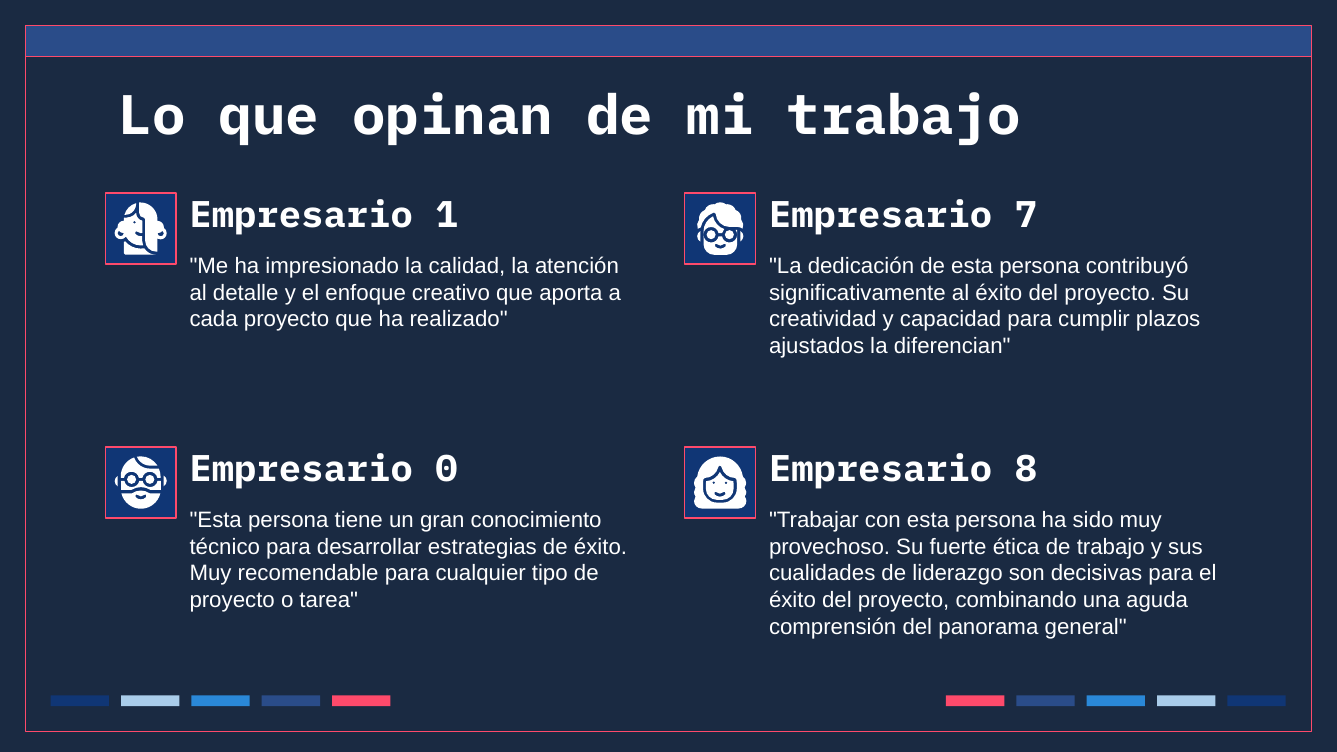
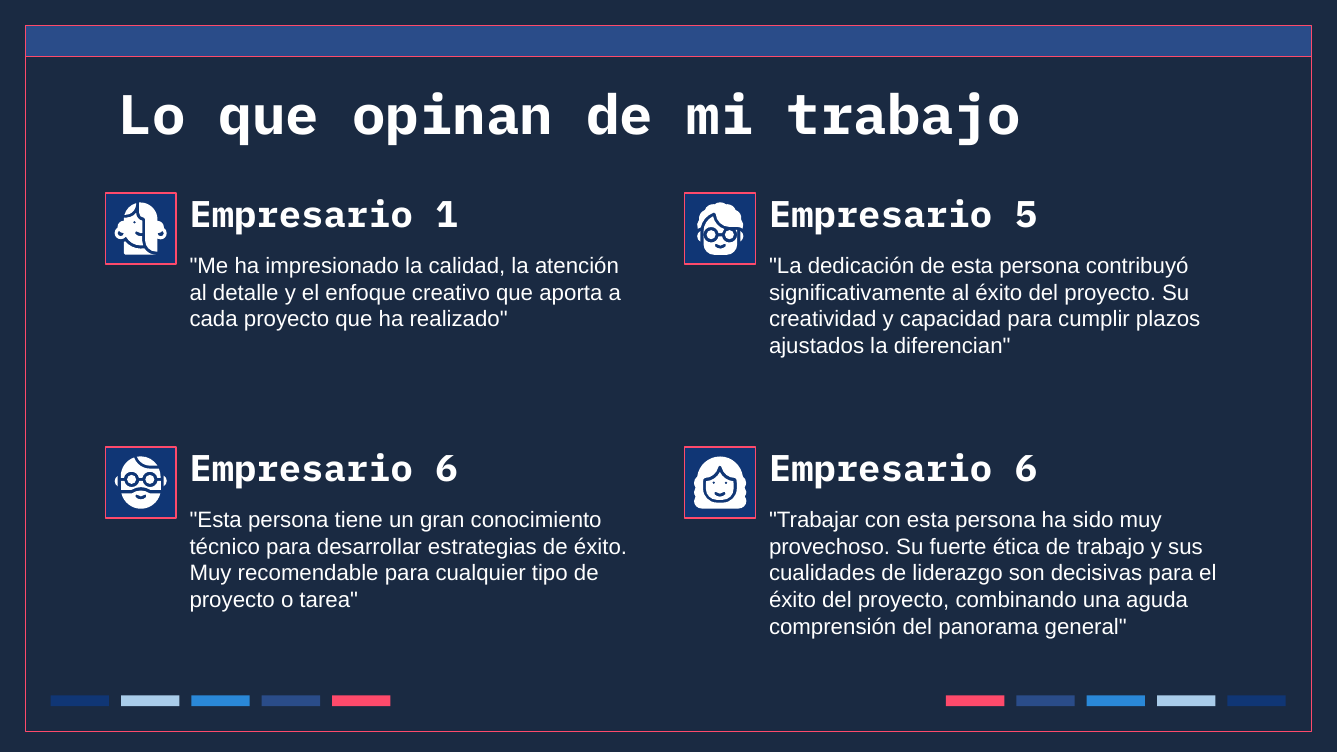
7: 7 -> 5 (1026, 215)
0: 0 -> 6 (446, 469)
8: 8 -> 6 (1026, 469)
